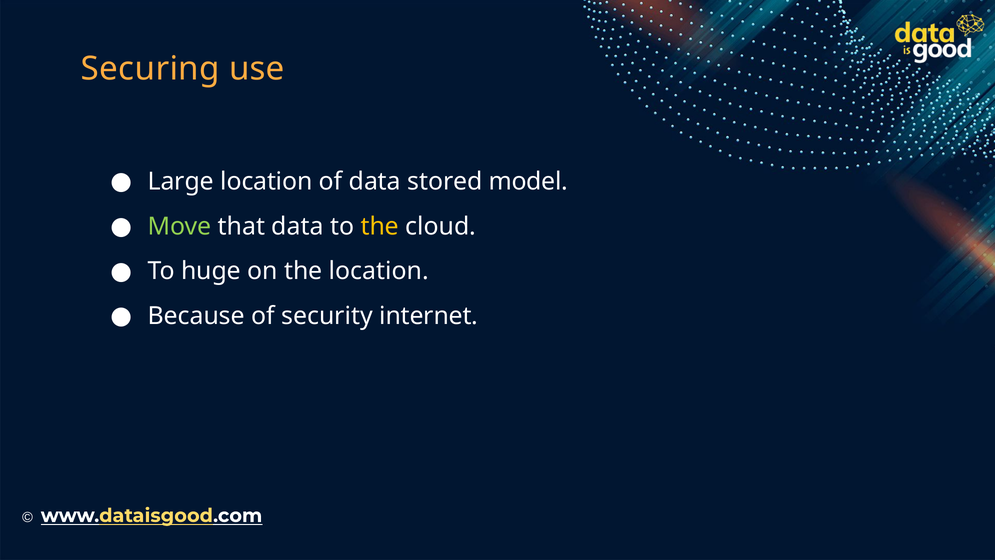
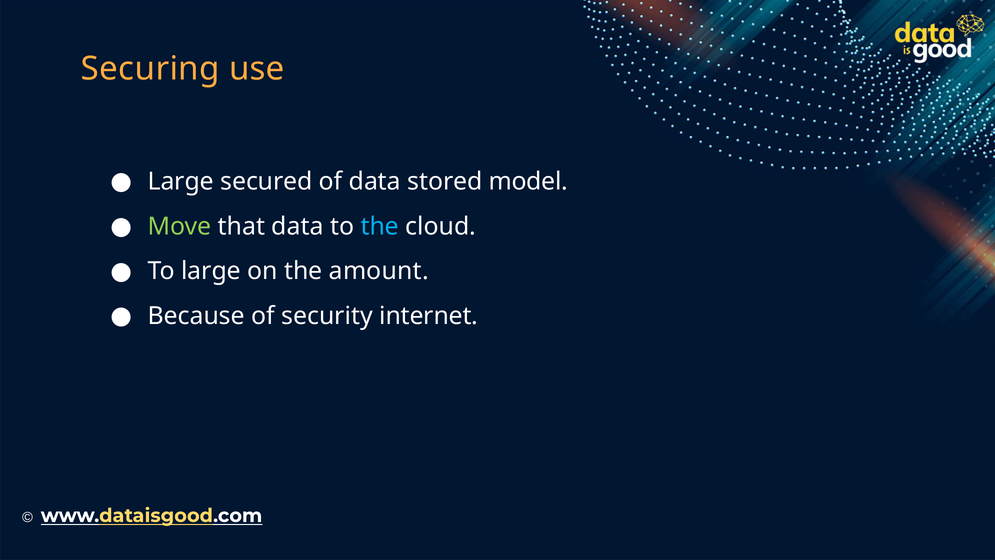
Large location: location -> secured (266, 181)
the colour: yellow -> light blue (380, 226)
To huge: huge -> large (211, 271)
the location: location -> amount (379, 271)
